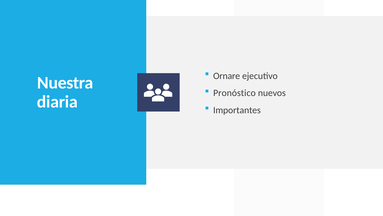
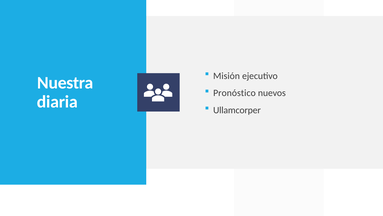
Ornare: Ornare -> Misión (227, 76)
Importantes: Importantes -> Ullamcorper (237, 110)
